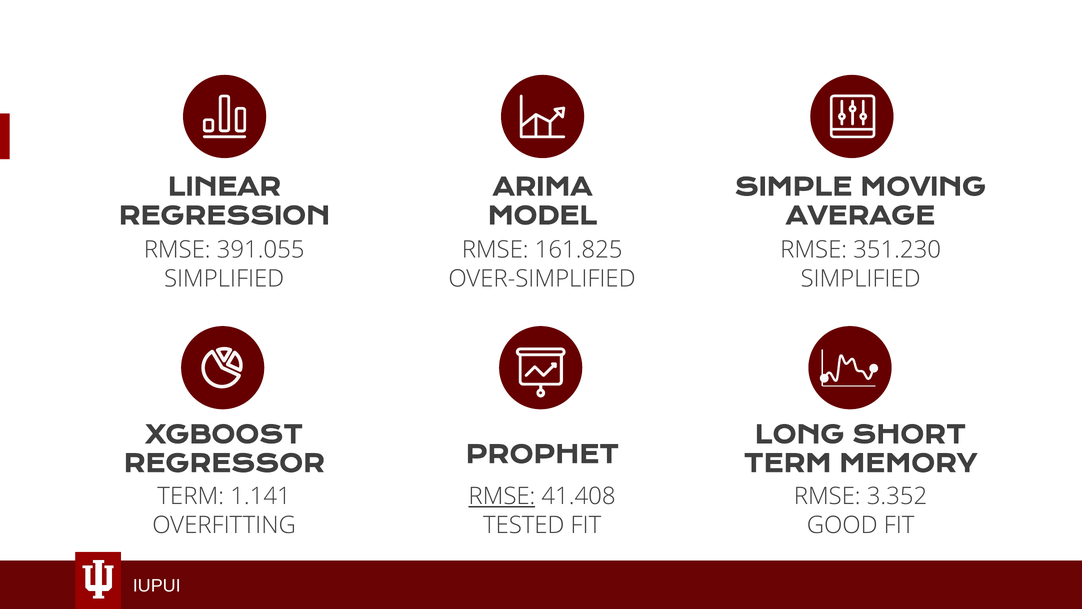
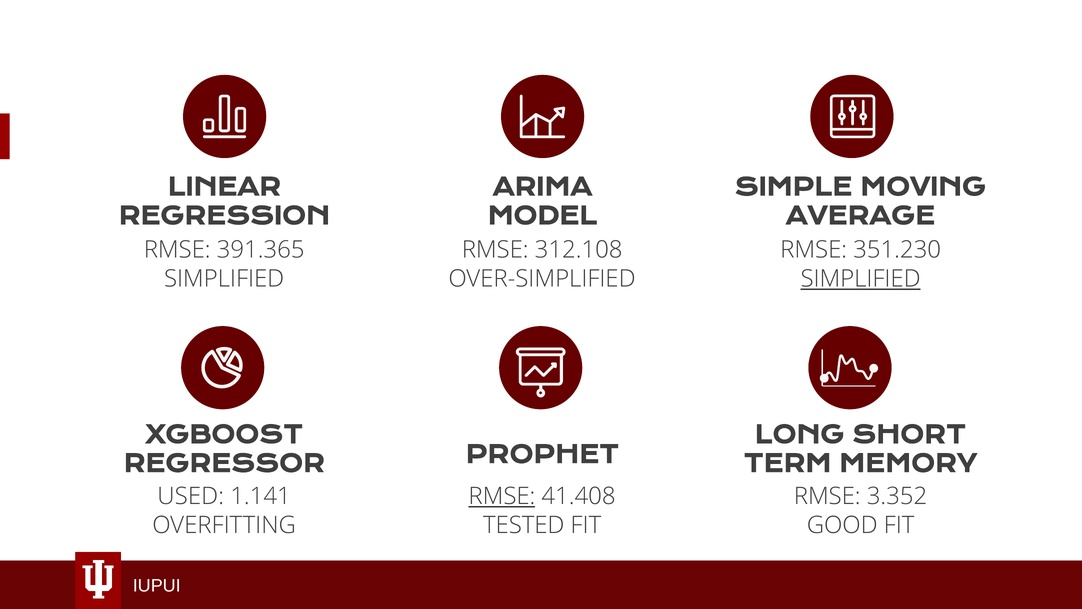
391.055: 391.055 -> 391.365 (261, 250)
161.825: 161.825 -> 312.108 (579, 250)
SIMPLIFIED underline: none -> present (861, 279)
TERM: TERM -> USED (191, 496)
